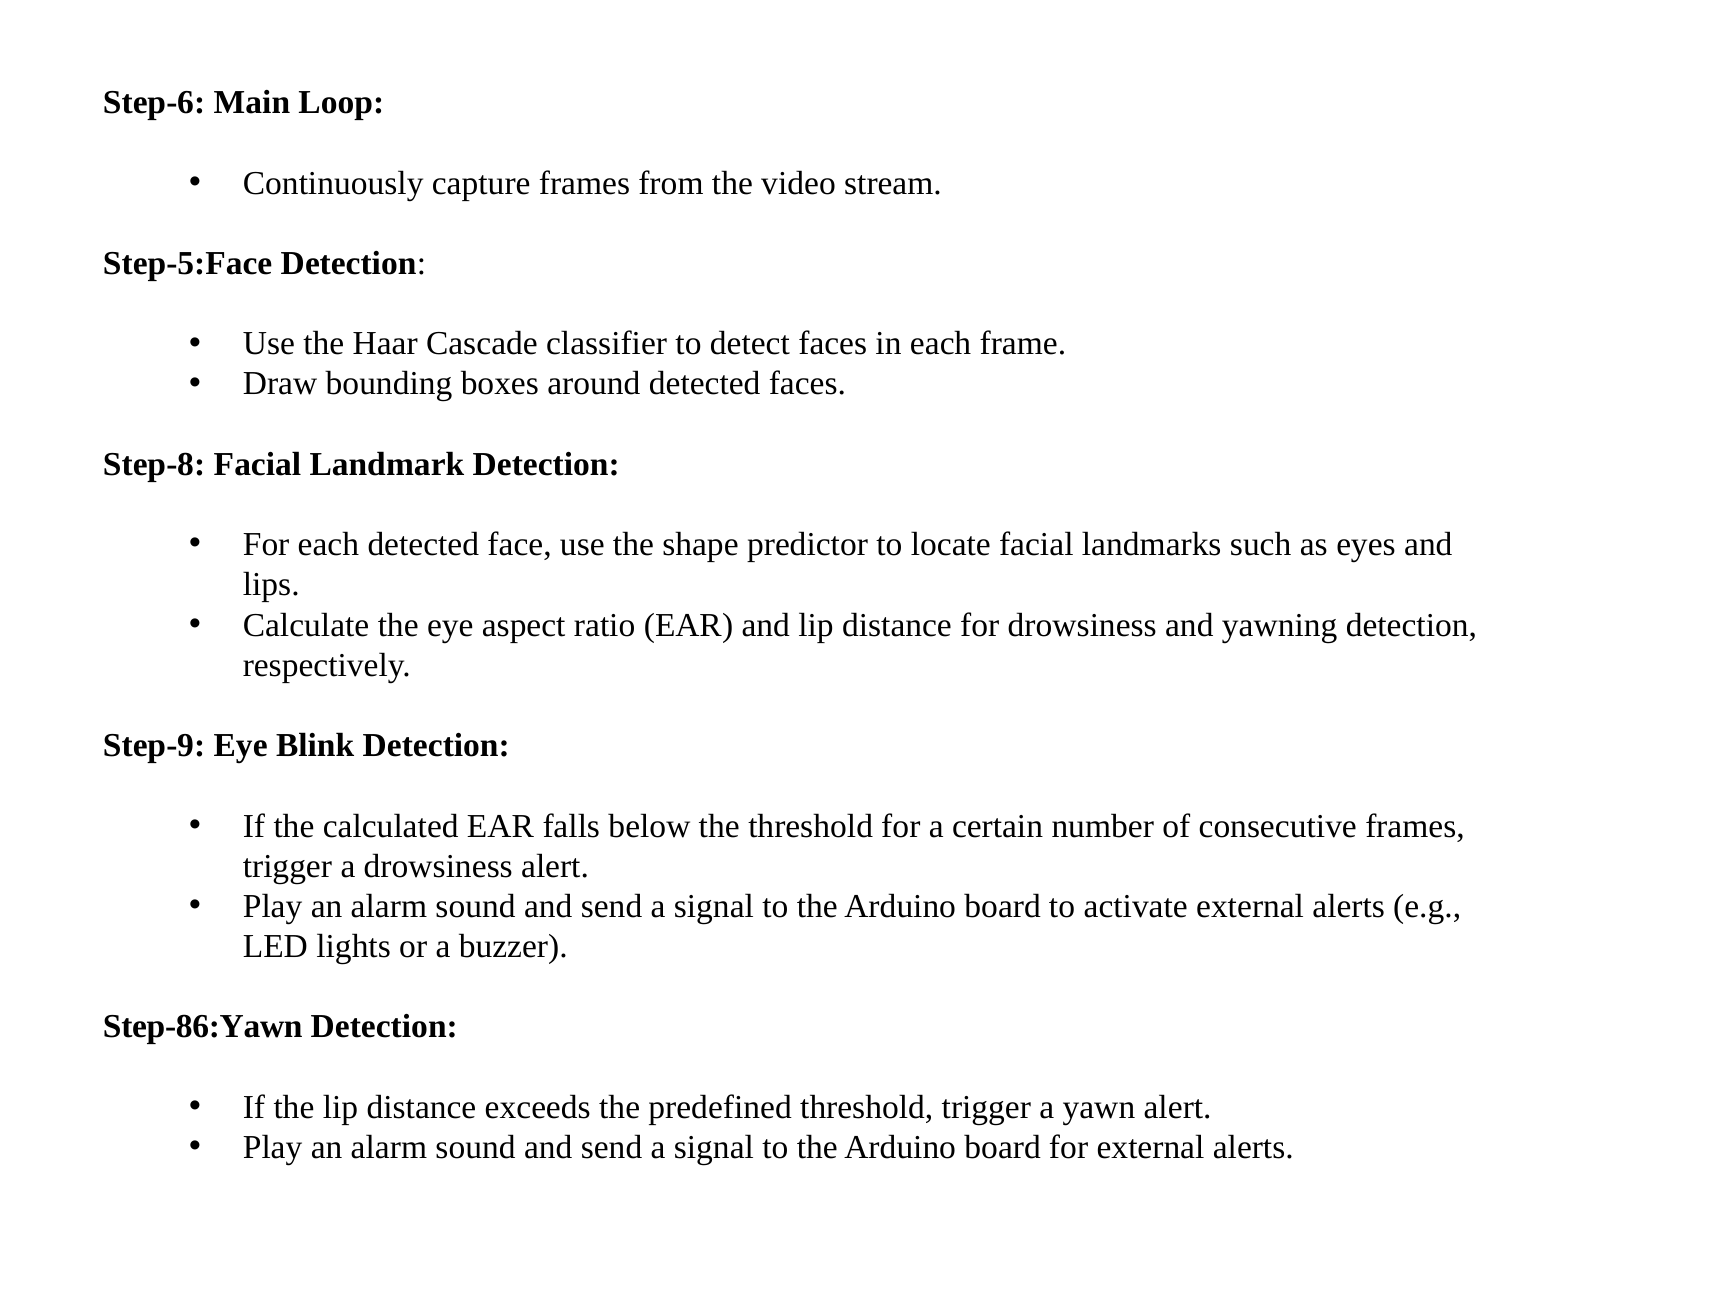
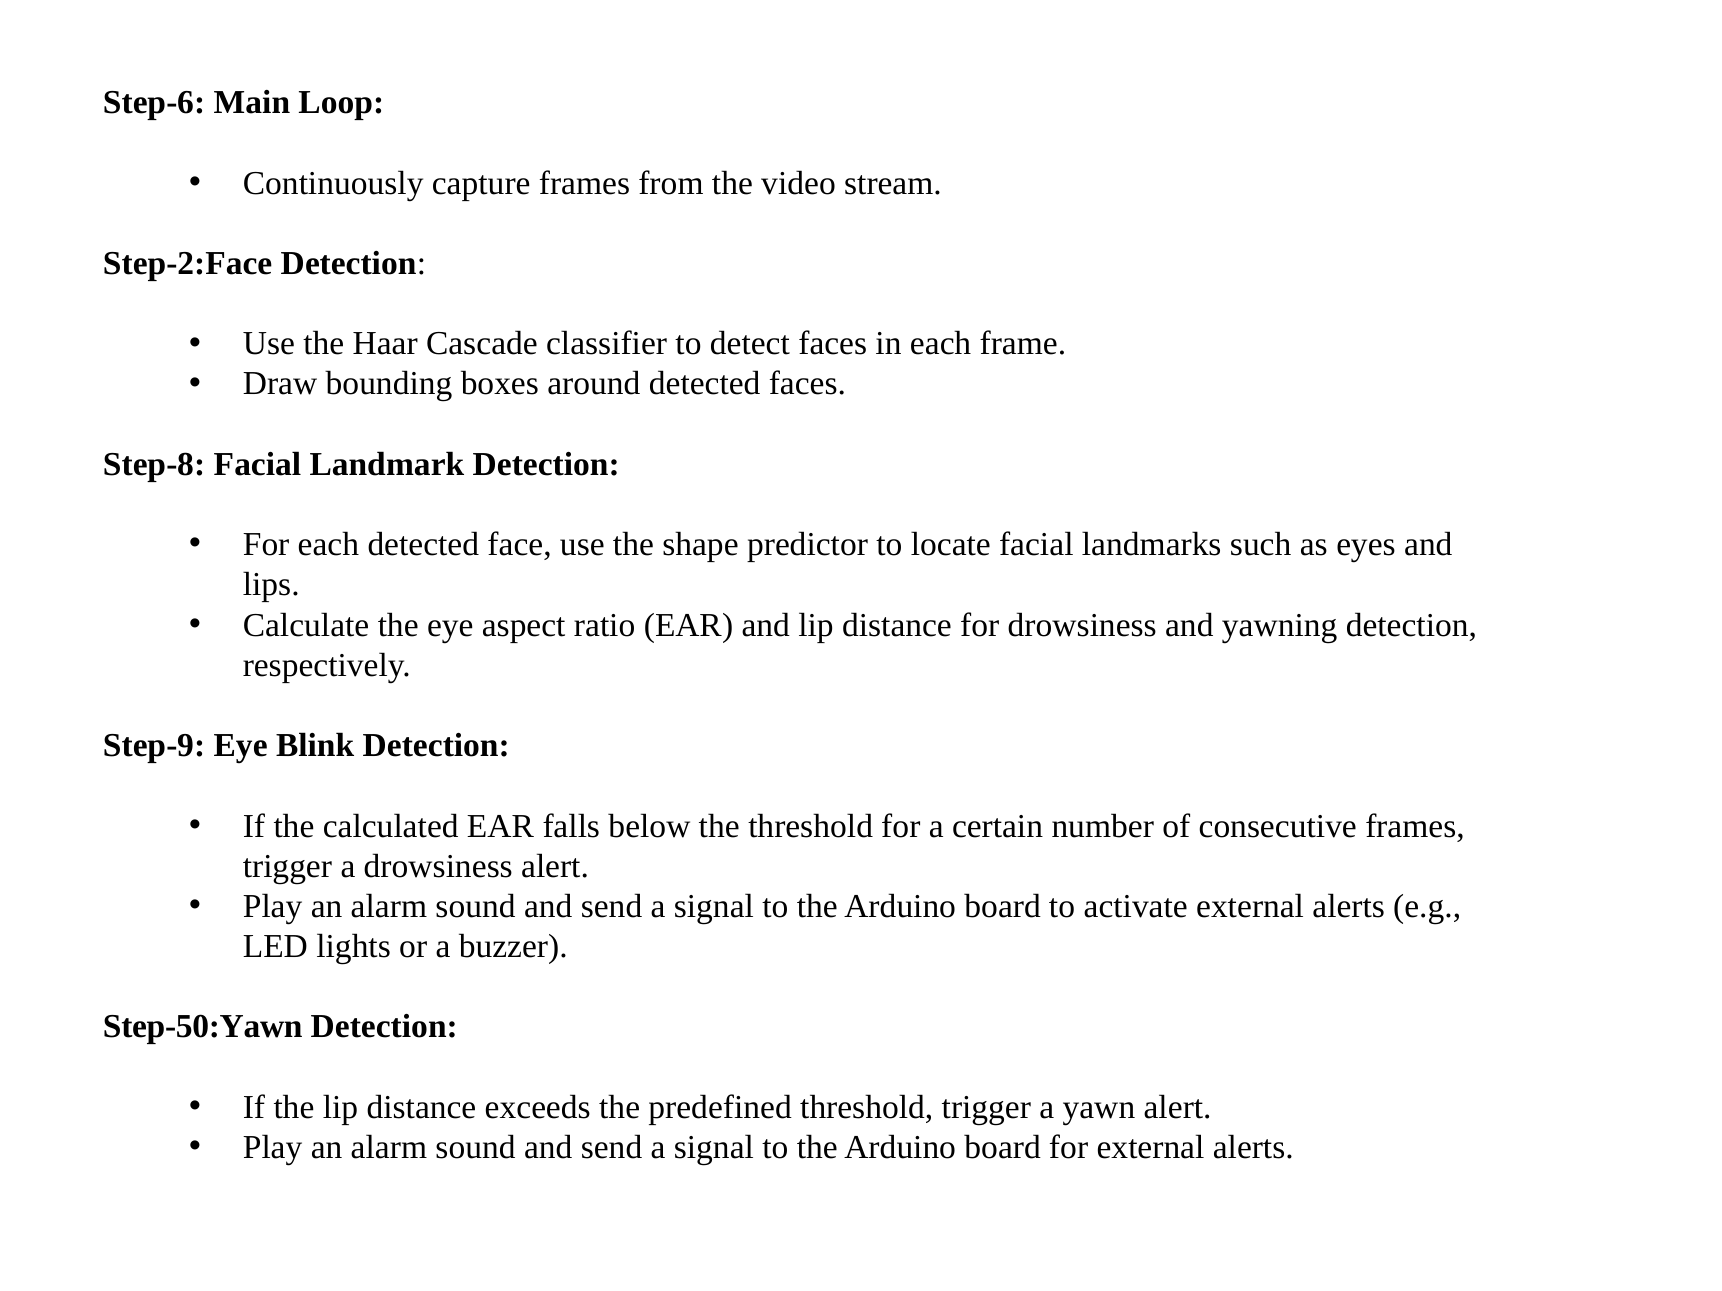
Step-5:Face: Step-5:Face -> Step-2:Face (188, 263)
Step-86:Yawn: Step-86:Yawn -> Step-50:Yawn (203, 1027)
